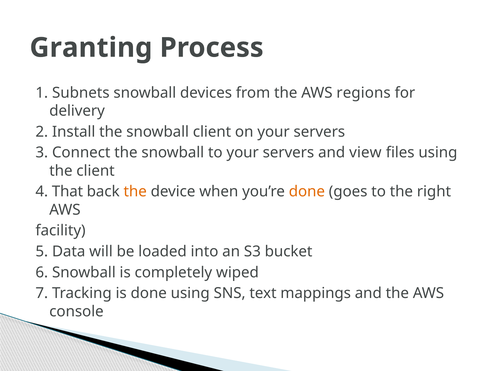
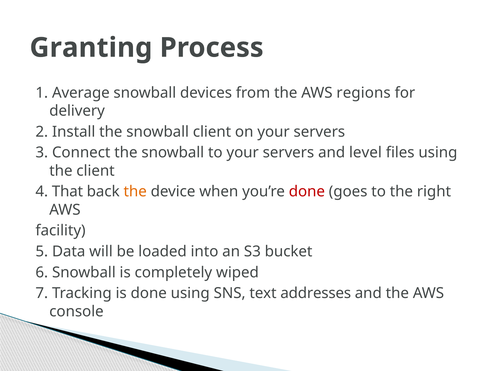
Subnets: Subnets -> Average (81, 93)
view: view -> level (365, 152)
done colour: orange -> red (307, 191)
mappings: mappings -> addresses (316, 293)
